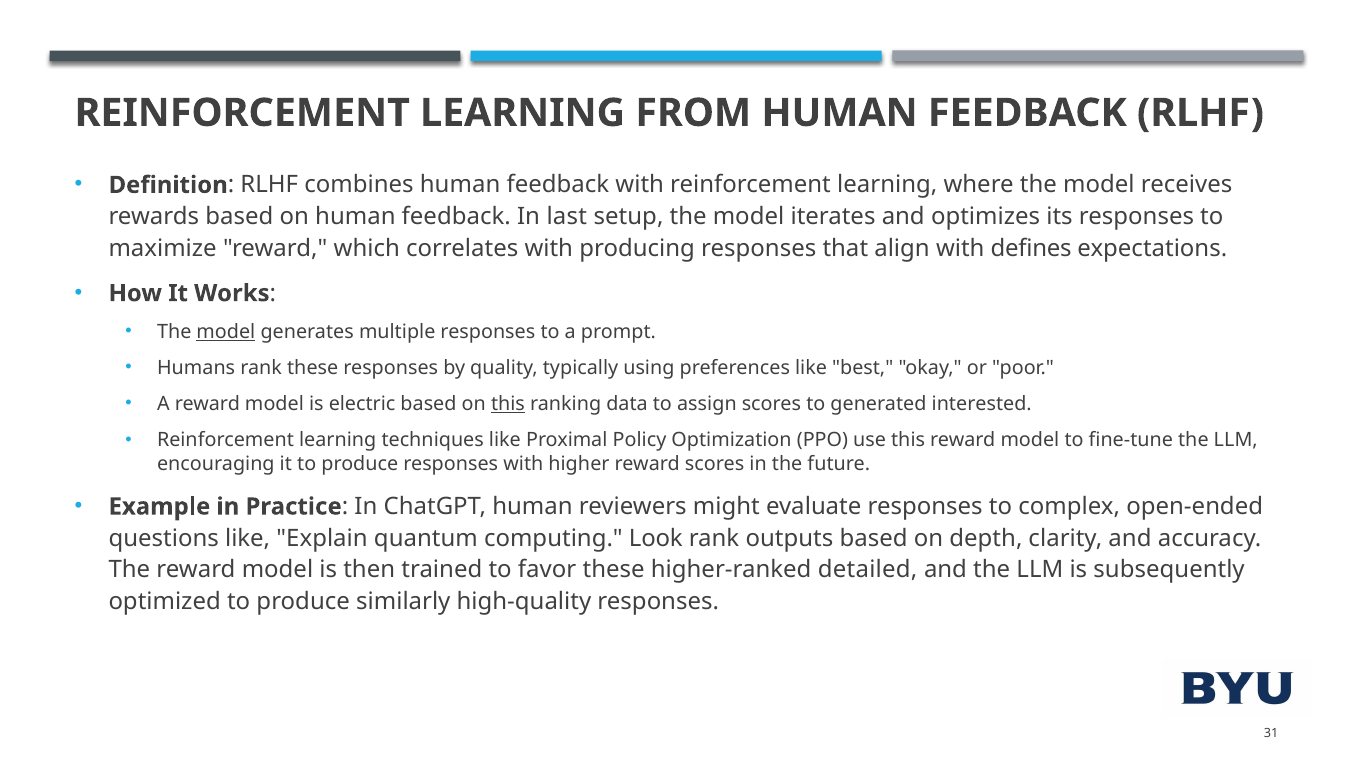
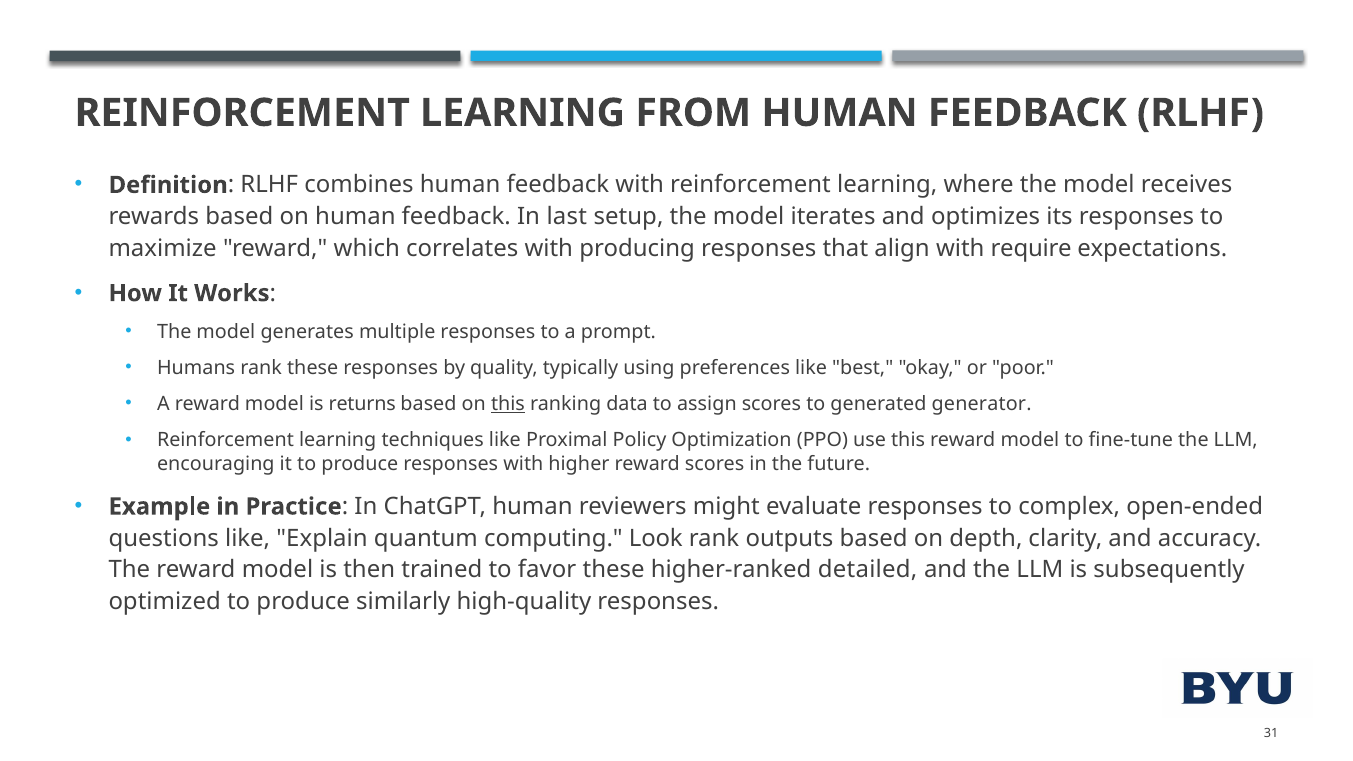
defines: defines -> require (1031, 248)
model underline: present -> none (226, 332)
electric: electric -> returns (362, 404)
interested: interested -> generator (982, 404)
